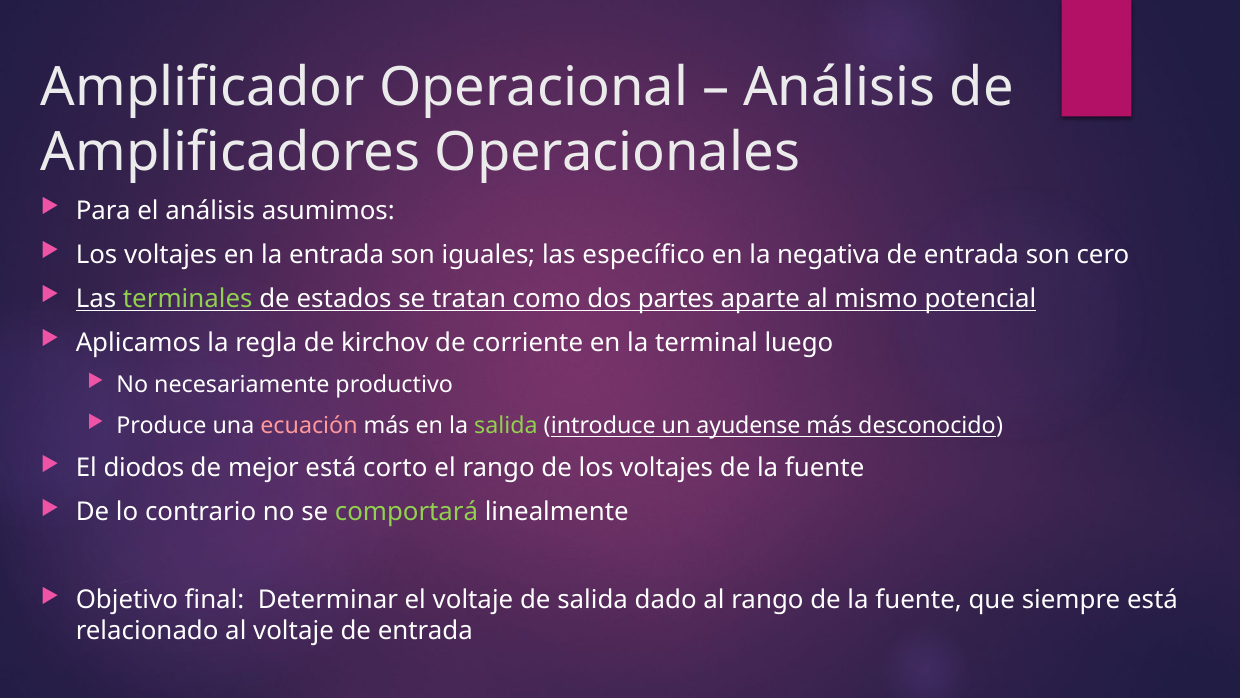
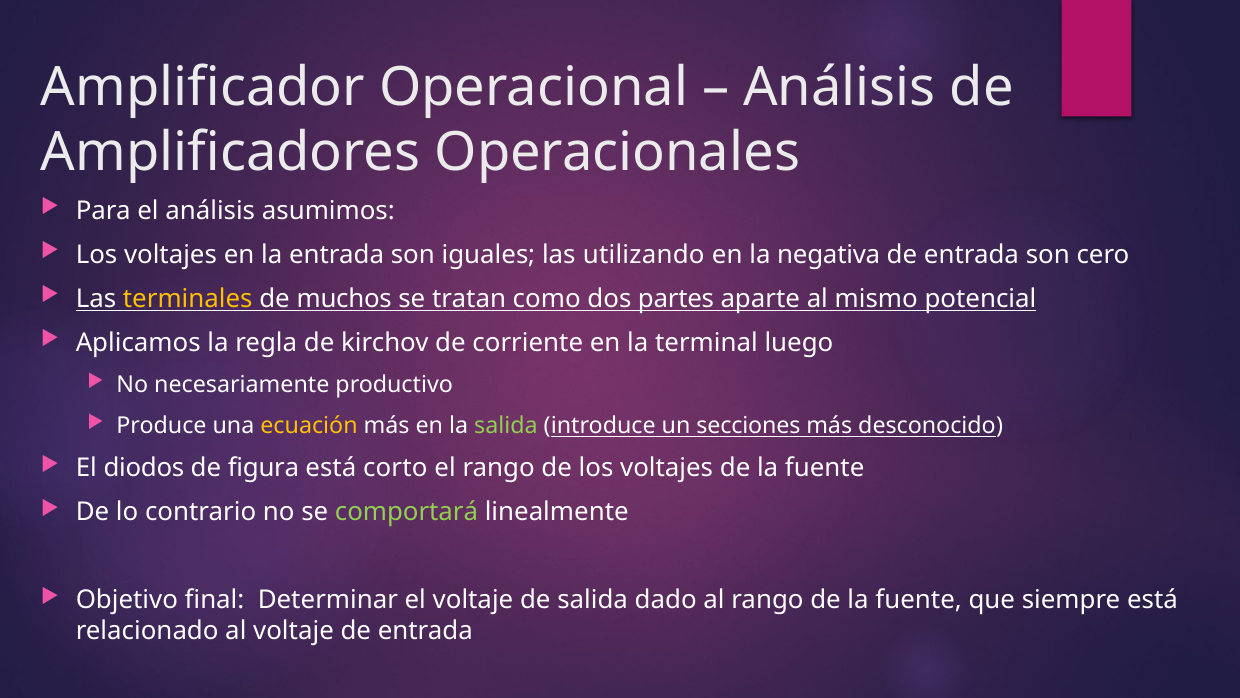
específico: específico -> utilizando (644, 254)
terminales colour: light green -> yellow (188, 298)
estados: estados -> muchos (344, 298)
ecuación colour: pink -> yellow (309, 425)
ayudense: ayudense -> secciones (748, 425)
mejor: mejor -> figura (263, 468)
